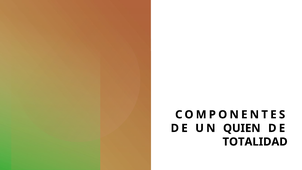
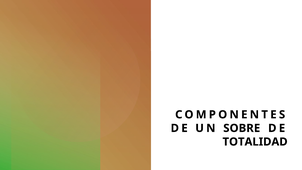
QUIEN: QUIEN -> SOBRE (242, 128)
